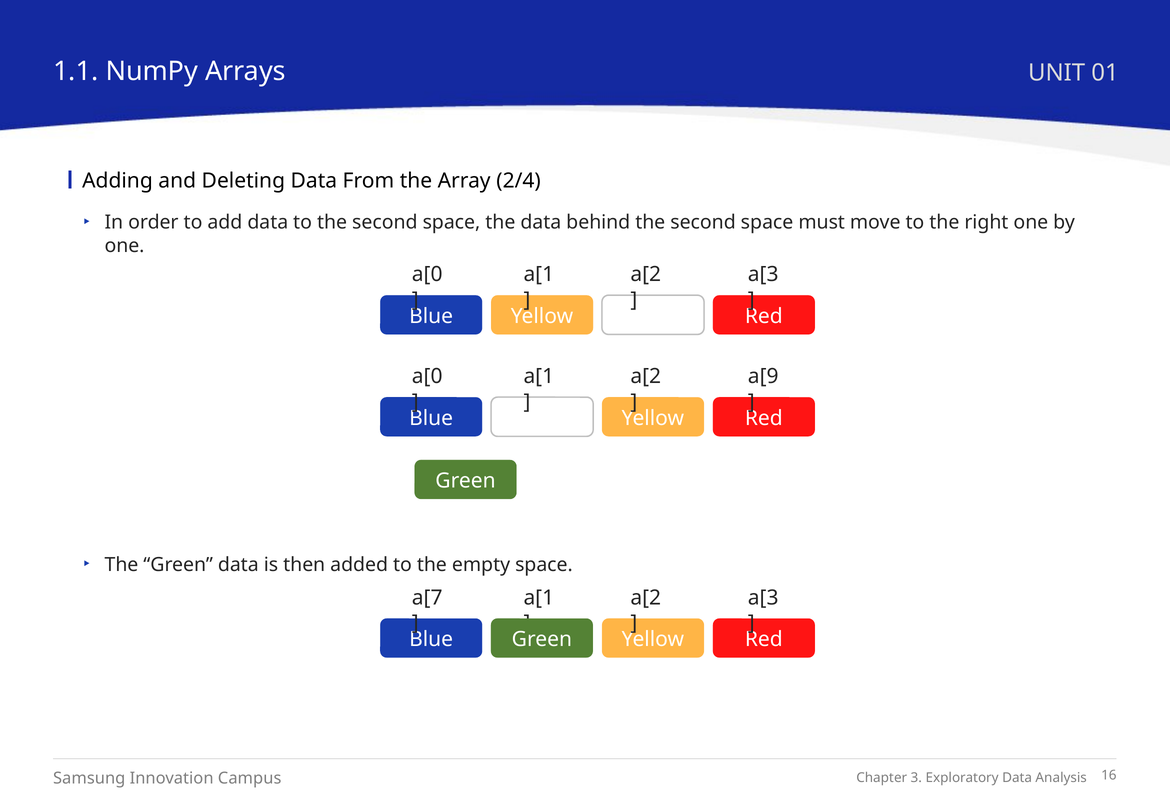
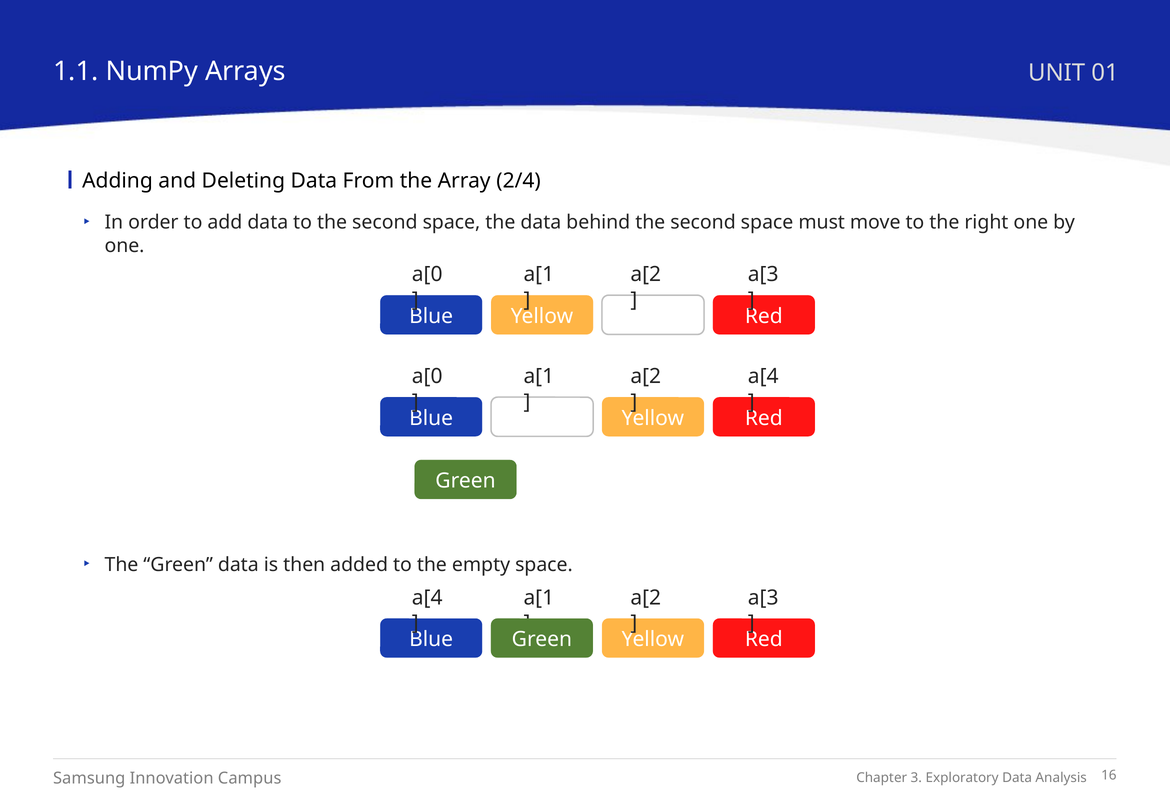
a[9: a[9 -> a[4 (763, 377)
a[7: a[7 -> a[4 (427, 598)
